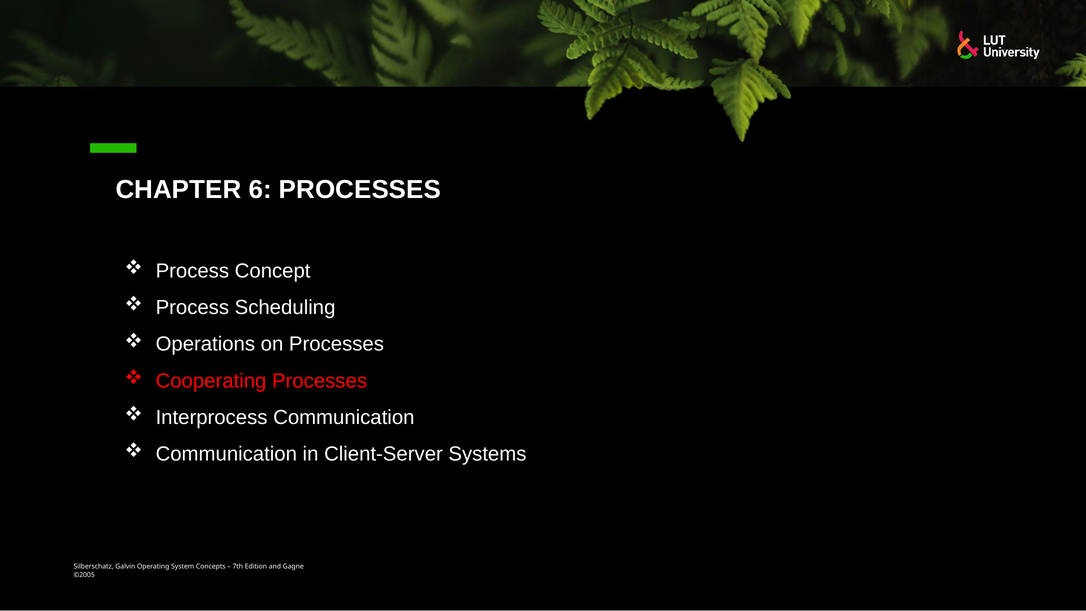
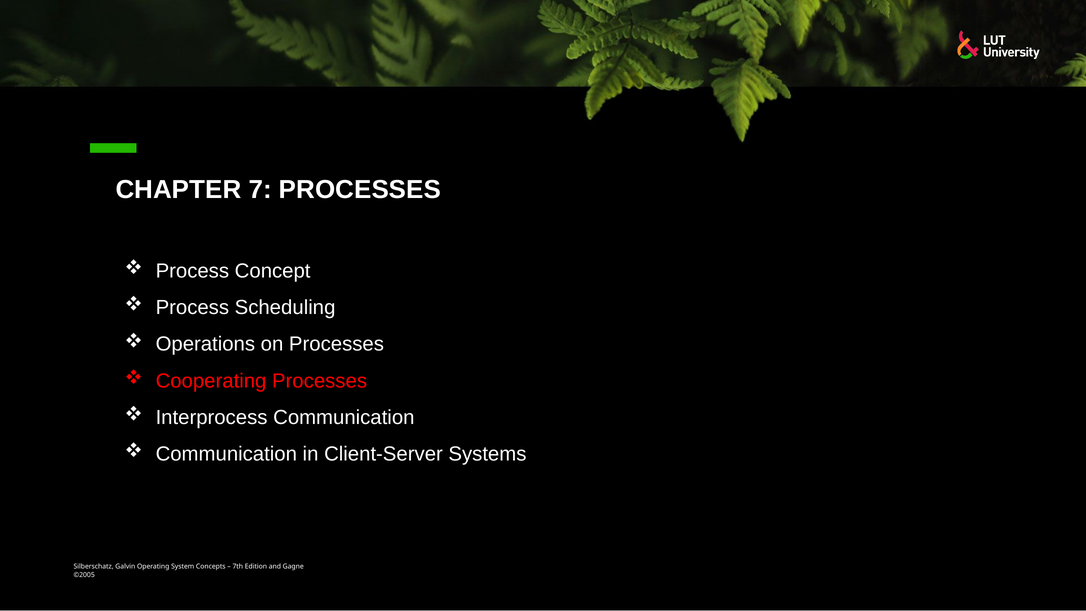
6: 6 -> 7 (260, 190)
